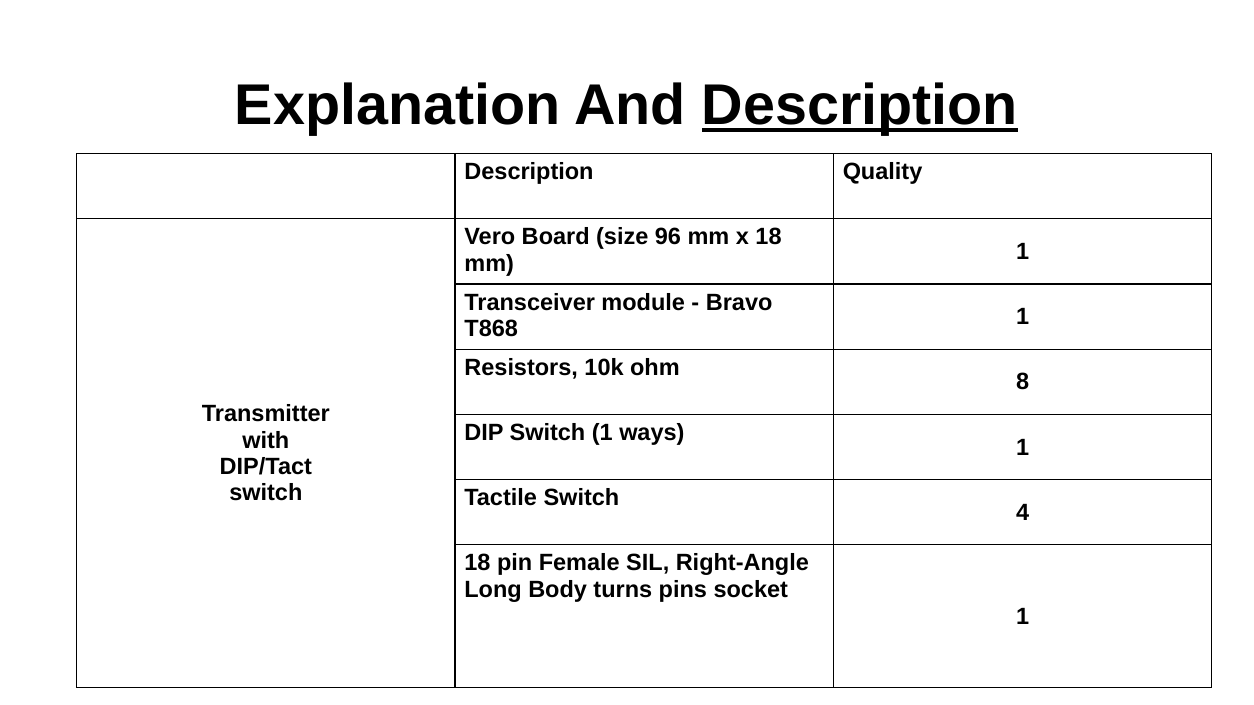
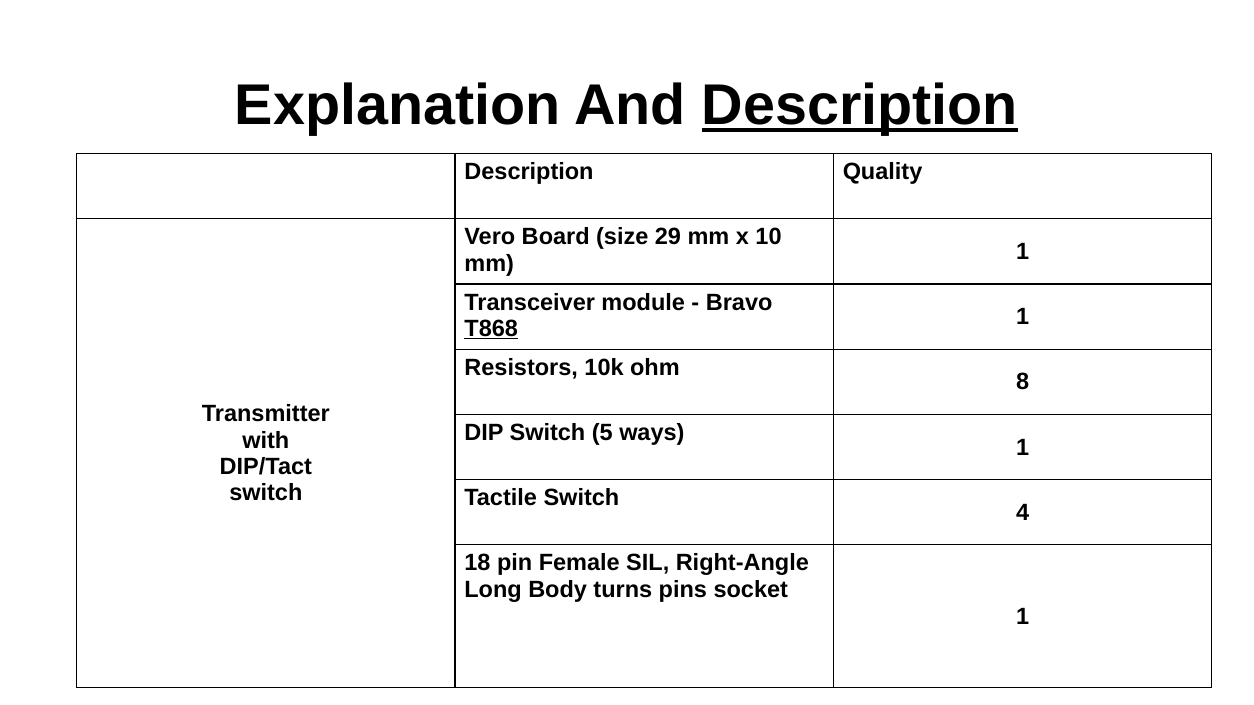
96: 96 -> 29 (668, 237)
x 18: 18 -> 10 (769, 237)
T868 underline: none -> present (491, 329)
Switch 1: 1 -> 5 (602, 433)
